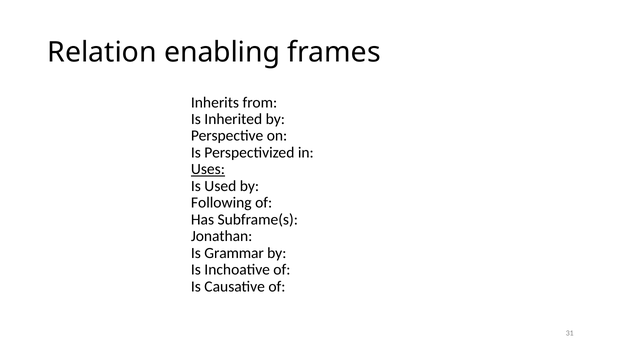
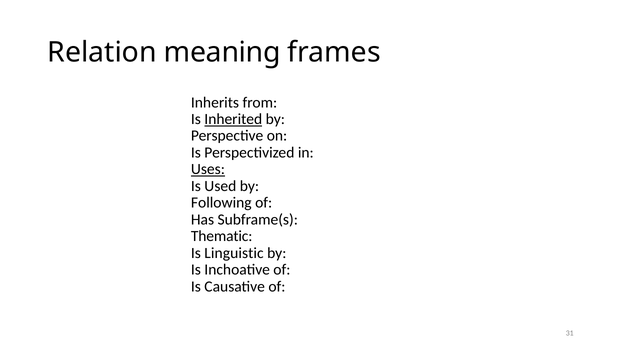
enabling: enabling -> meaning (222, 52)
Inherited underline: none -> present (233, 119)
Jonathan: Jonathan -> Thematic (222, 237)
Grammar: Grammar -> Linguistic (234, 253)
